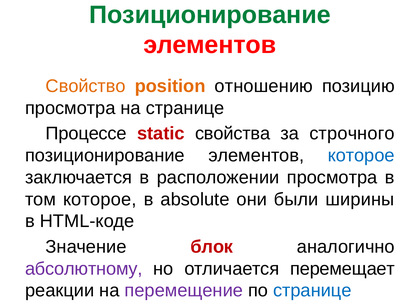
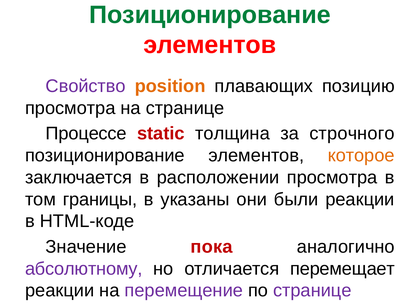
Свойство colour: orange -> purple (86, 86)
отношению: отношению -> плавающих (264, 86)
свойства: свойства -> толщина (233, 133)
которое colour: blue -> orange (361, 155)
том которое: которое -> границы (100, 199)
absolute: absolute -> указаны (195, 199)
были ширины: ширины -> реакции (360, 199)
блок: блок -> пока (212, 247)
странице colour: blue -> purple (312, 290)
